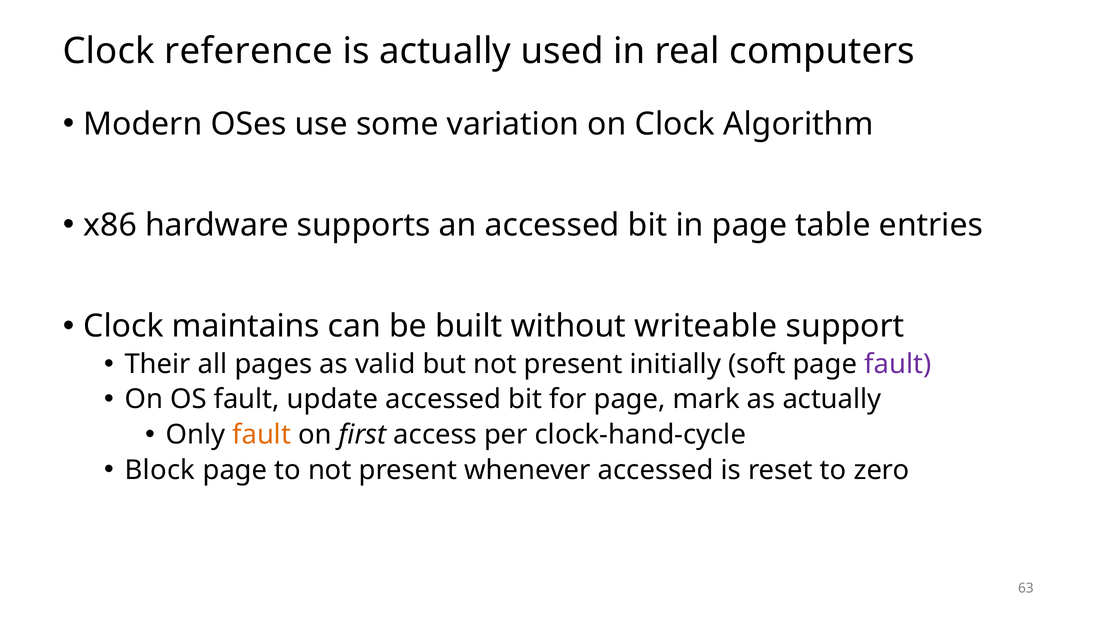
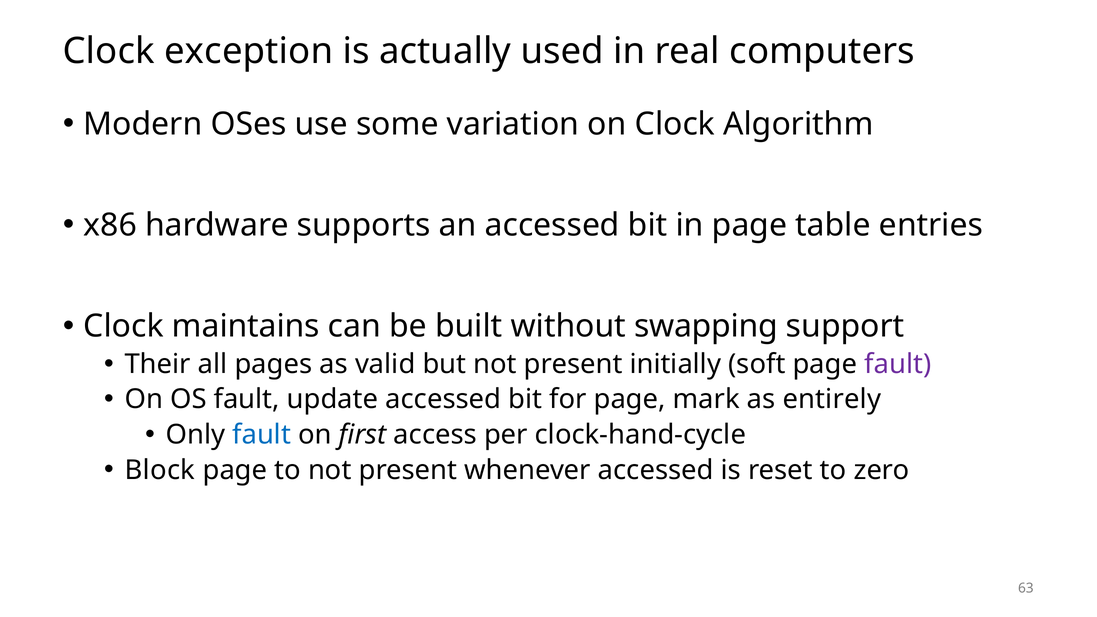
reference: reference -> exception (249, 51)
writeable: writeable -> swapping (706, 326)
as actually: actually -> entirely (832, 399)
fault colour: orange -> blue (262, 435)
